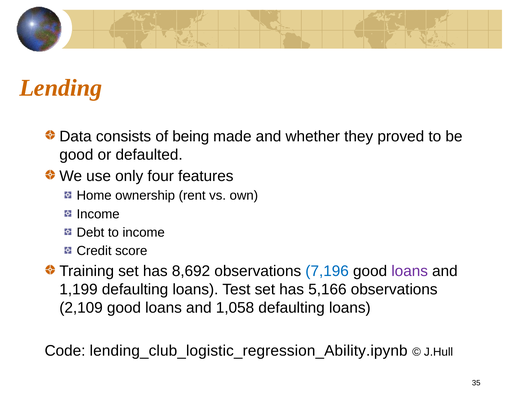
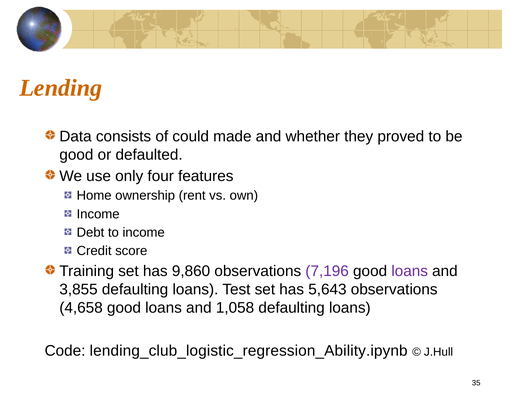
being: being -> could (191, 136)
8,692: 8,692 -> 9,860 (191, 271)
7,196 colour: blue -> purple (327, 271)
1,199: 1,199 -> 3,855 (79, 289)
5,166: 5,166 -> 5,643 (327, 289)
2,109: 2,109 -> 4,658 (81, 308)
